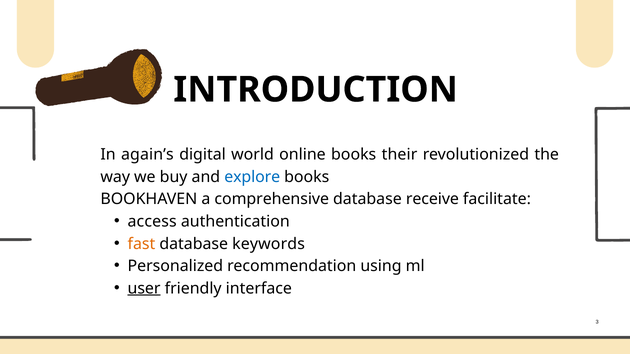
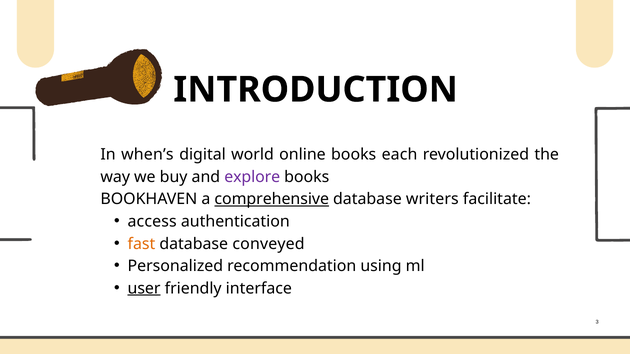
again’s: again’s -> when’s (147, 155)
their: their -> each (400, 155)
explore colour: blue -> purple (252, 177)
comprehensive underline: none -> present (272, 199)
receive: receive -> writers (432, 199)
keywords: keywords -> conveyed (269, 244)
